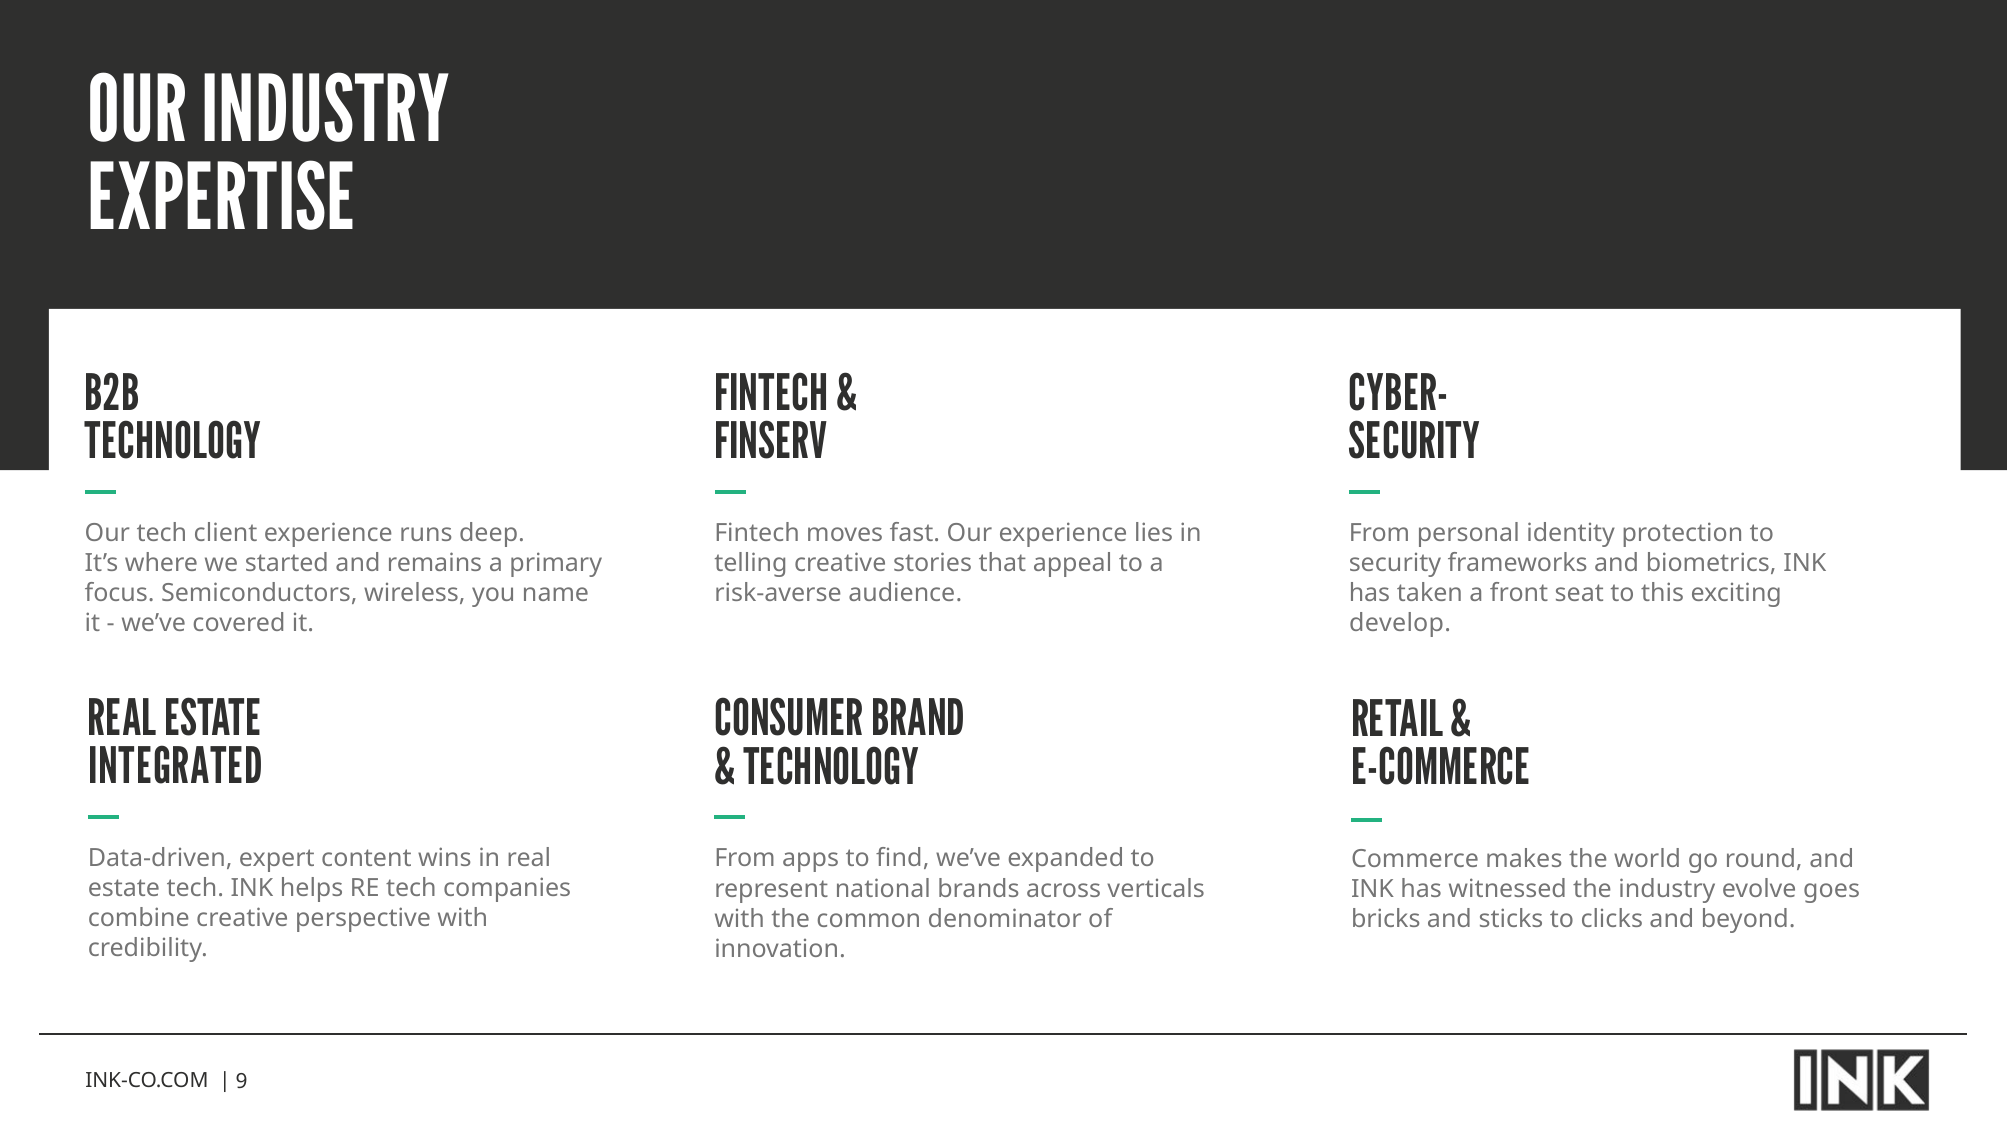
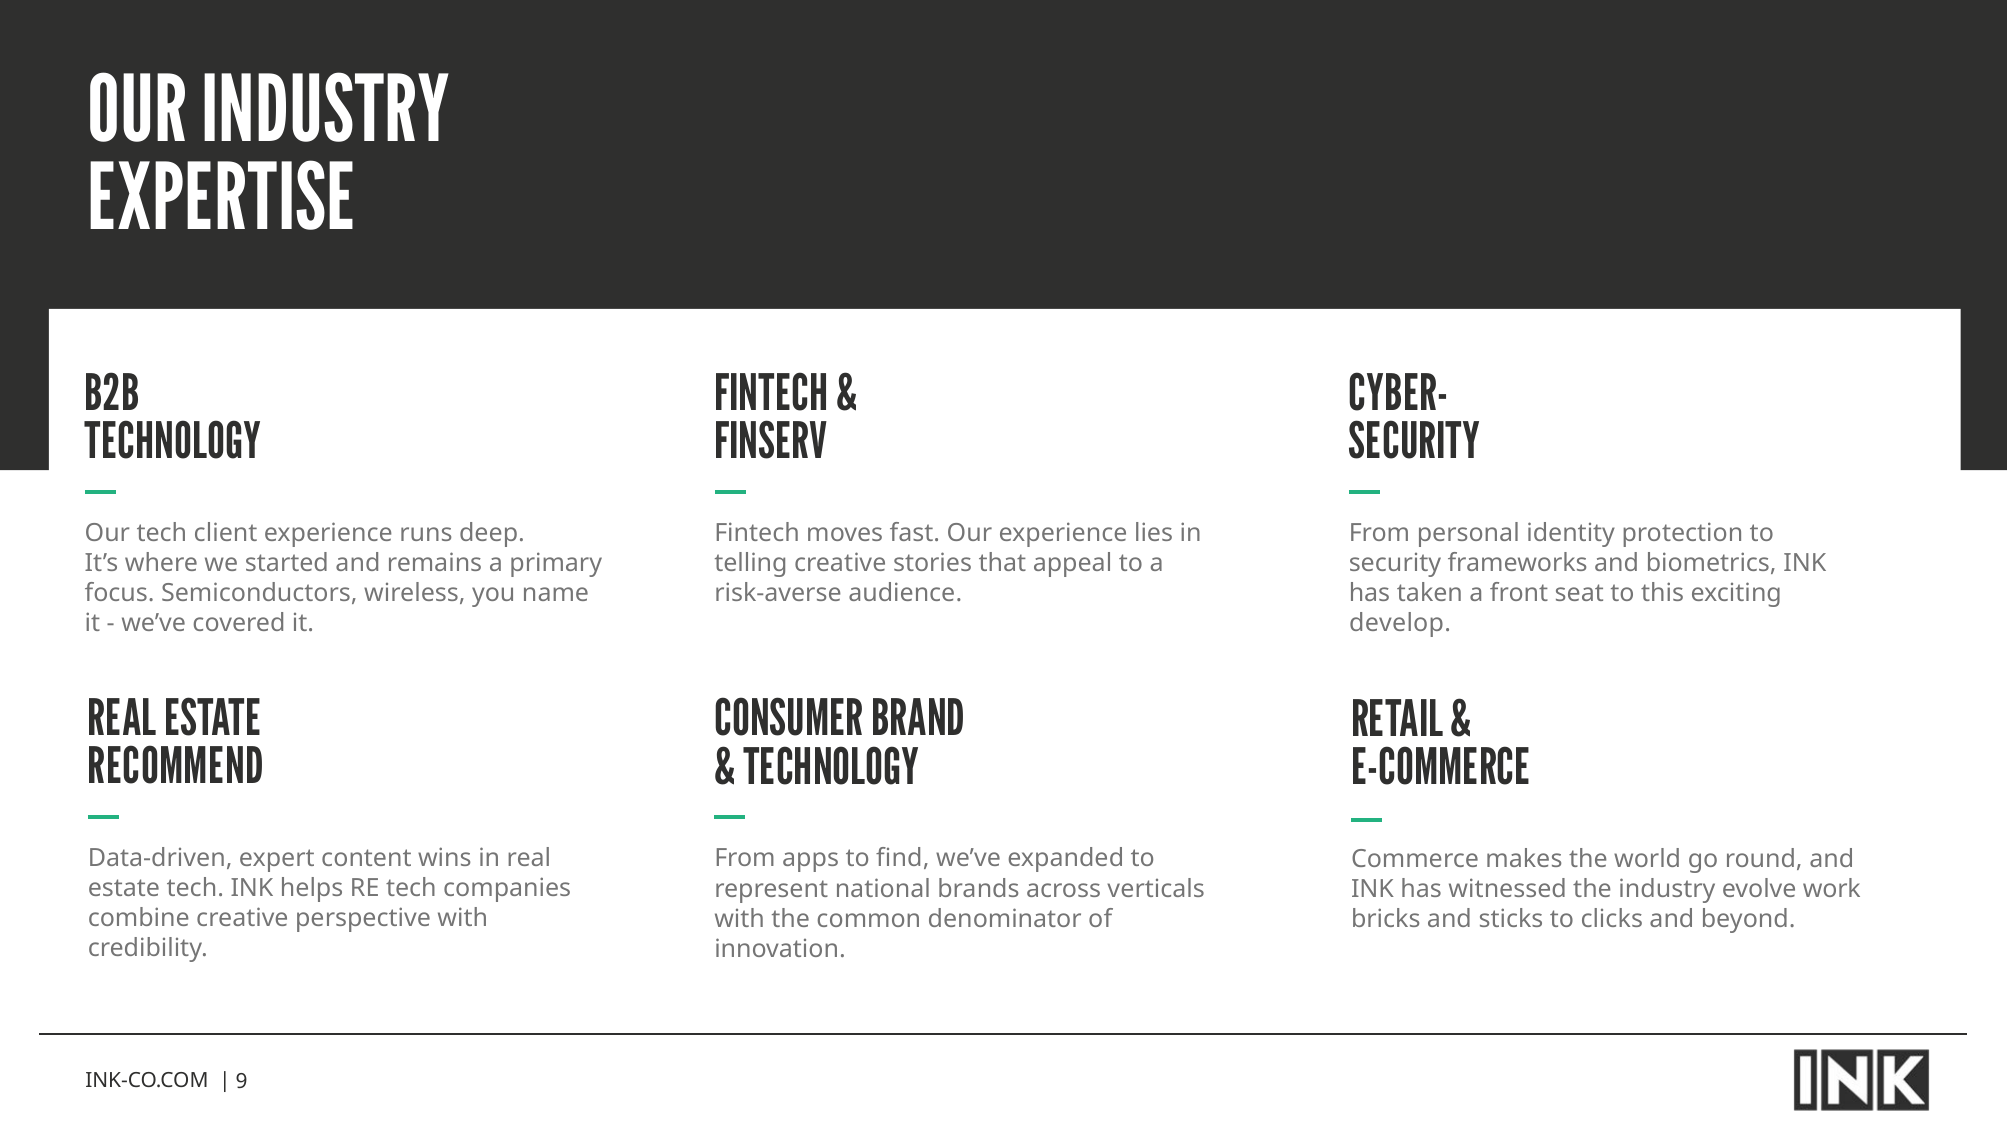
INTEGRATED: INTEGRATED -> RECOMMEND (176, 767)
goes: goes -> work (1832, 889)
